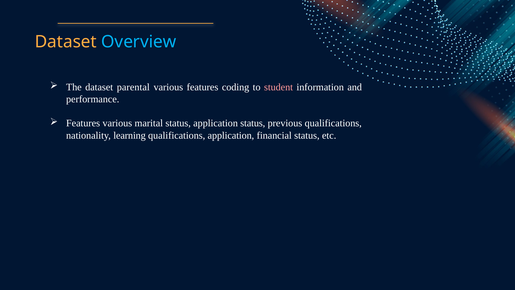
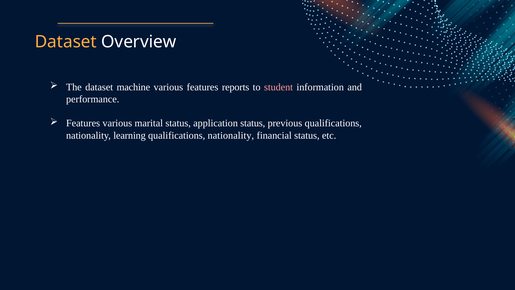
Overview colour: light blue -> white (139, 42)
parental: parental -> machine (133, 87)
coding: coding -> reports (236, 87)
application: application -> nationality (231, 135)
